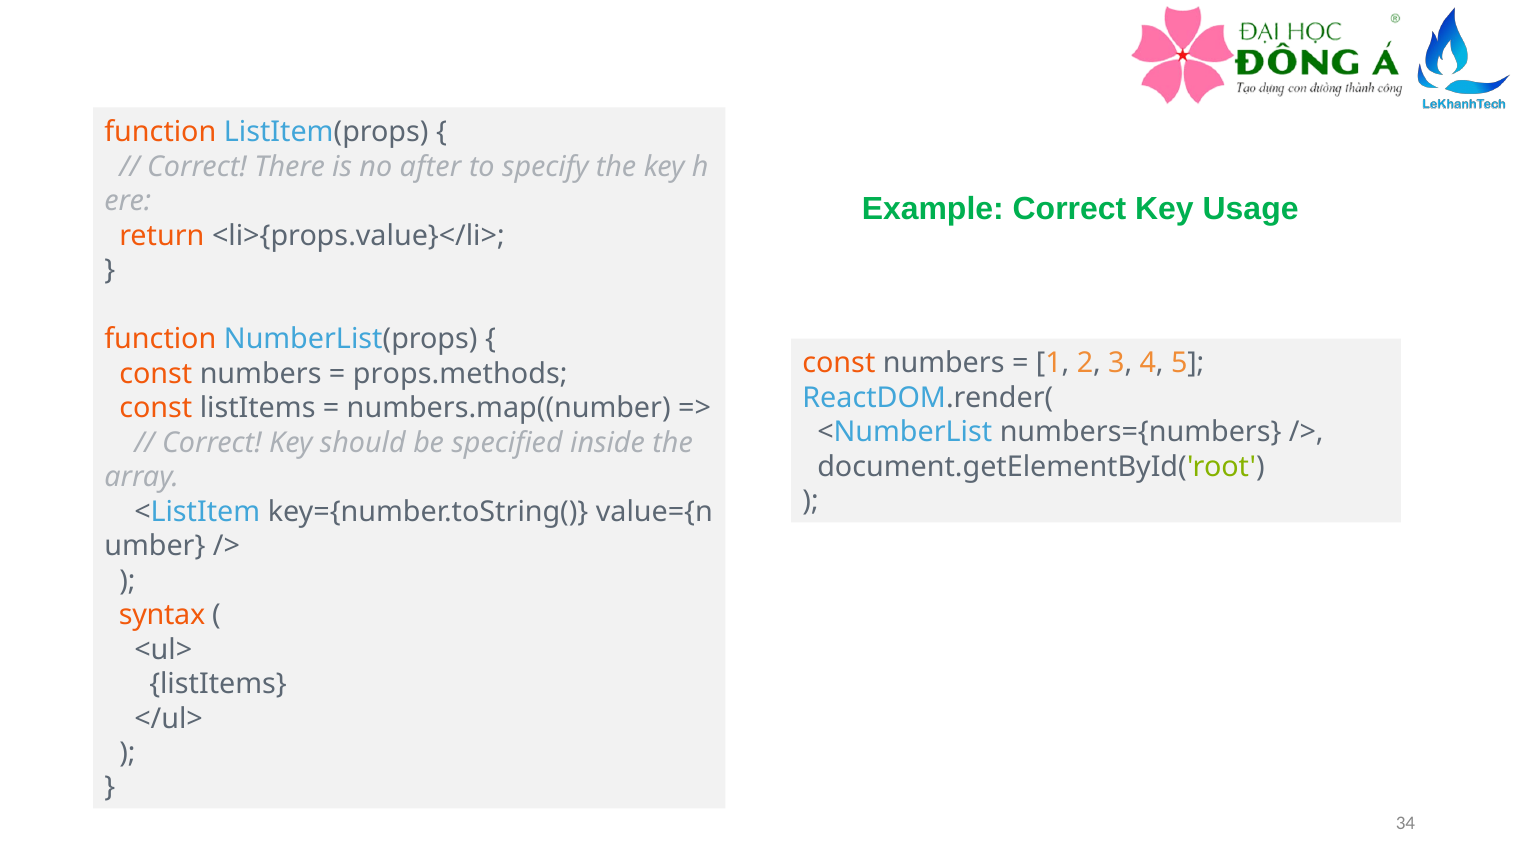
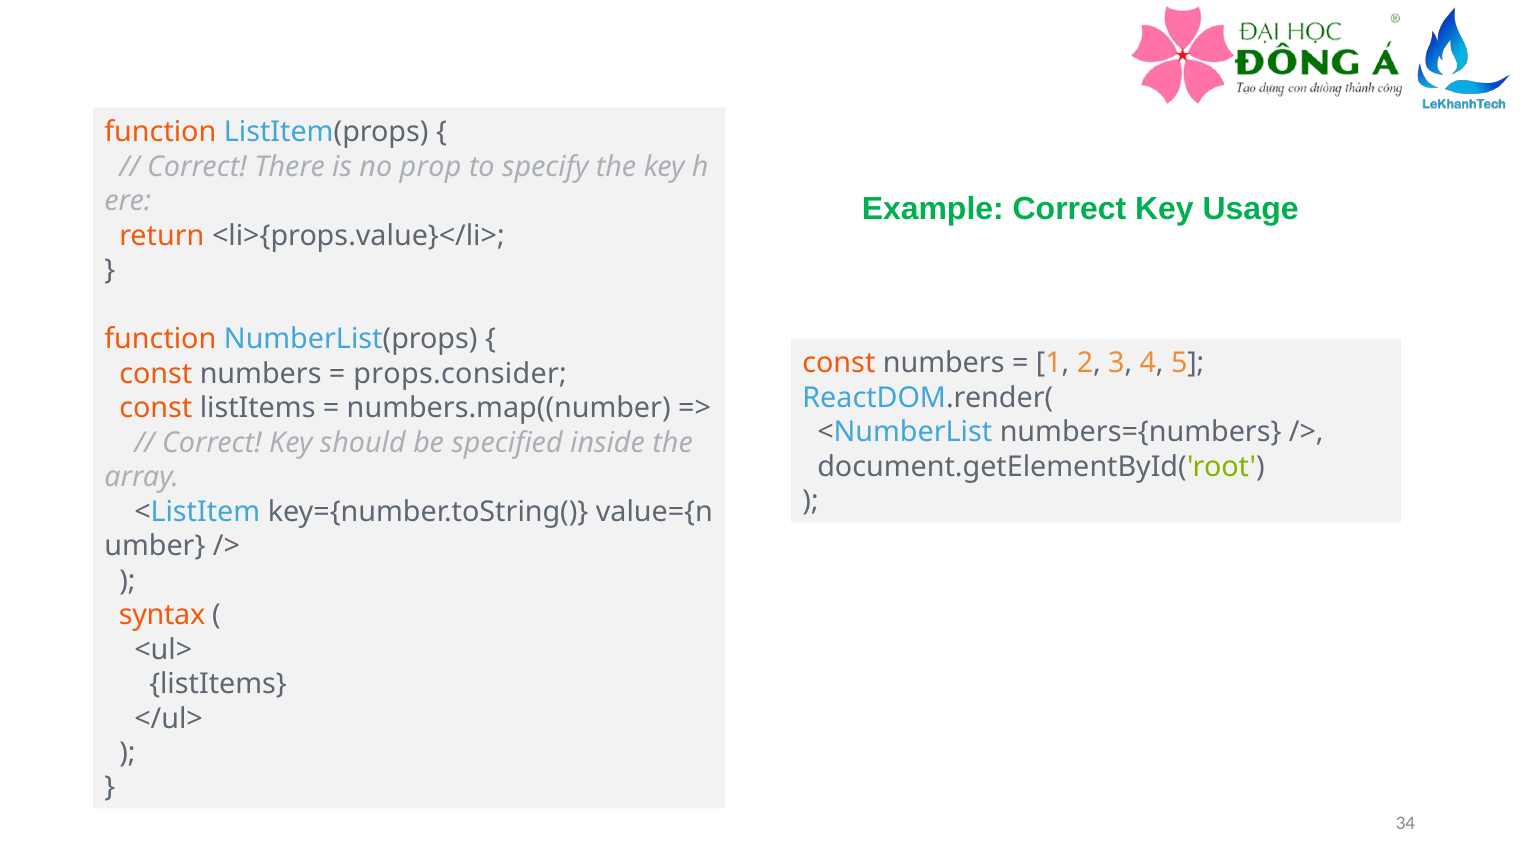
after: after -> prop (431, 167)
props.methods: props.methods -> props.consider (460, 374)
